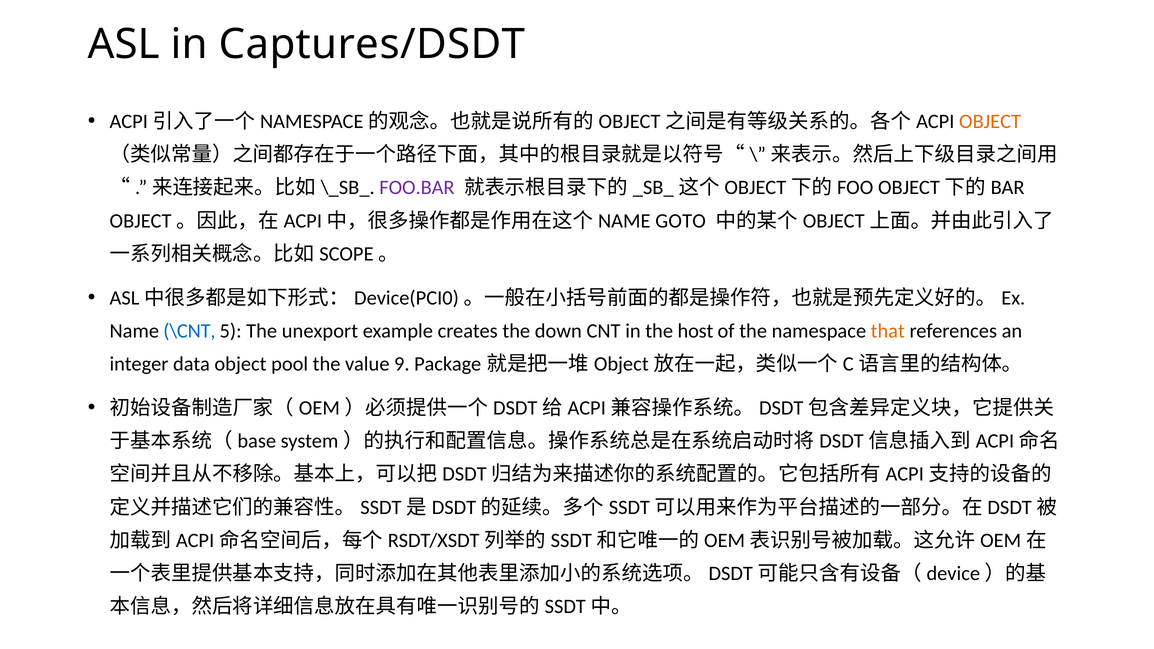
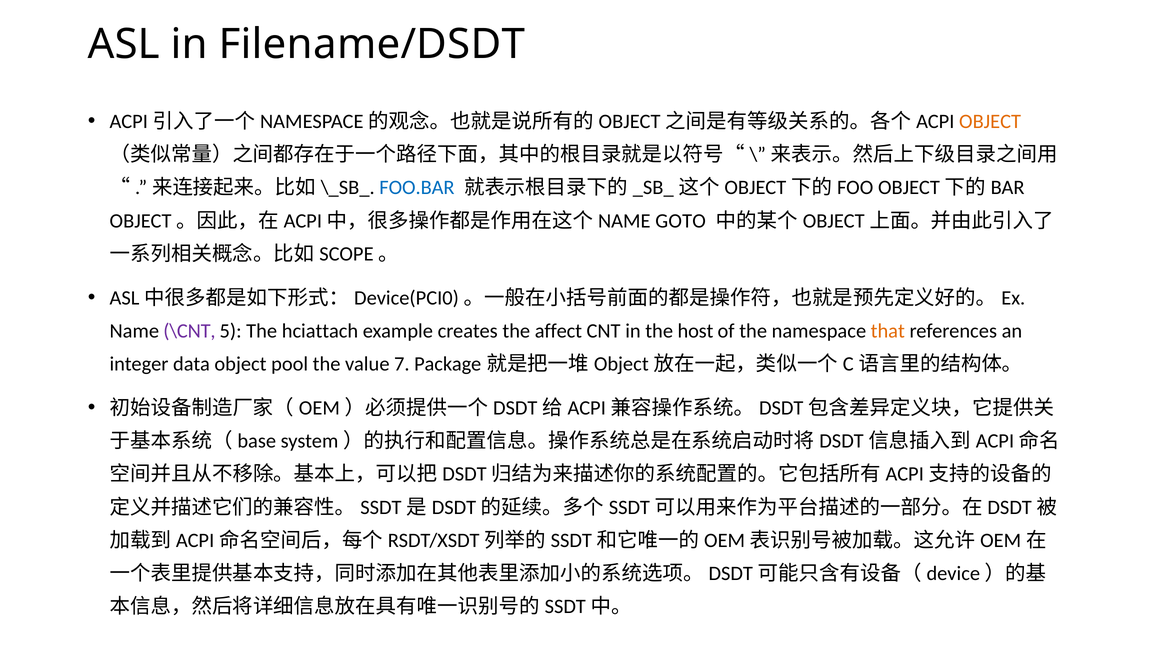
Captures/DSDT: Captures/DSDT -> Filename/DSDT (372, 45)
FOO.BAR colour: purple -> blue (417, 188)
\CNT colour: blue -> purple (189, 331)
unexport: unexport -> hciattach (320, 331)
down: down -> affect (558, 331)
9: 9 -> 7 (402, 364)
